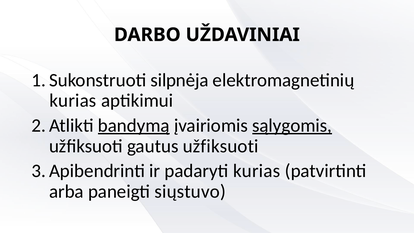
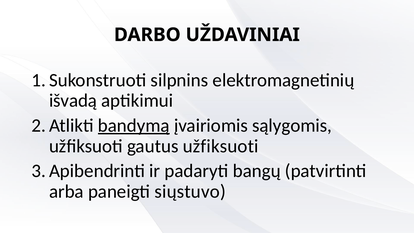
silpnėja: silpnėja -> silpnins (179, 80)
kurias: kurias -> išvadą (73, 101)
sąlygomis underline: present -> none (292, 125)
padaryti kurias: kurias -> bangų (257, 171)
